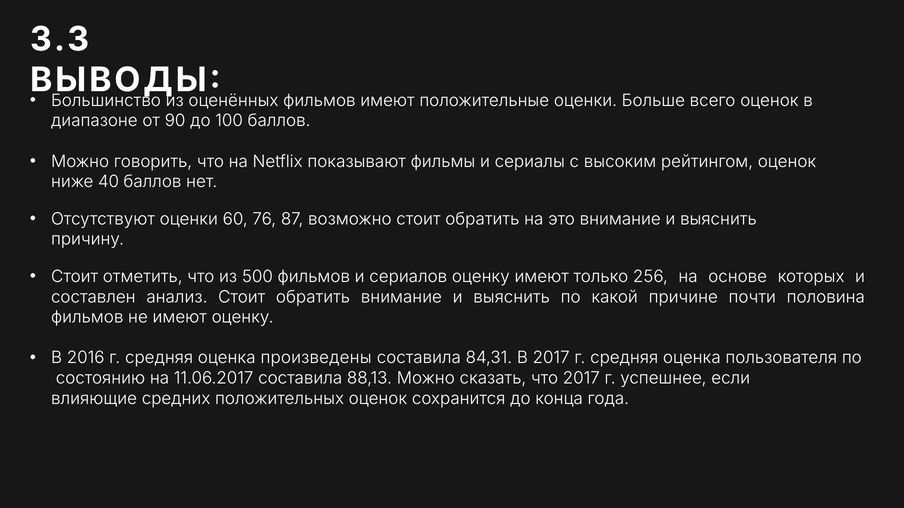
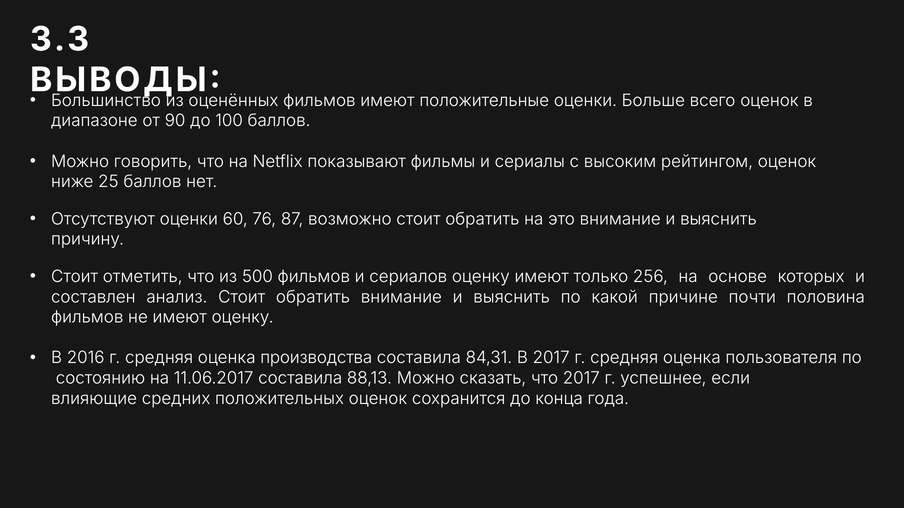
40: 40 -> 25 (108, 182)
произведены: произведены -> производства (316, 358)
